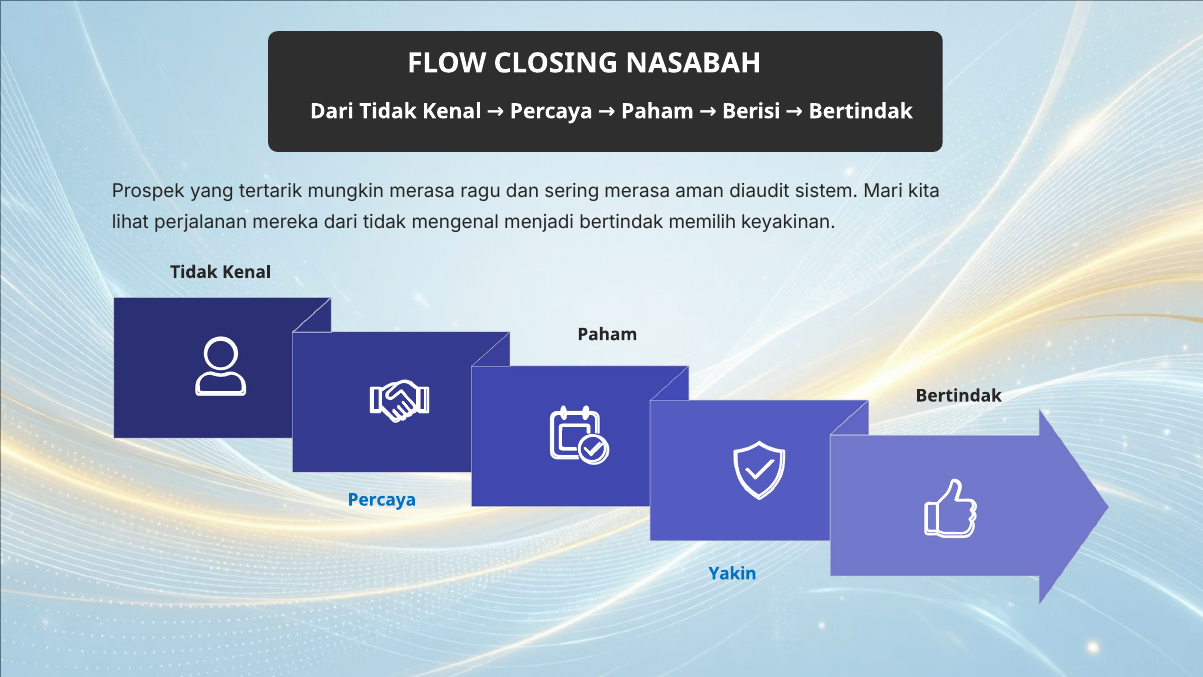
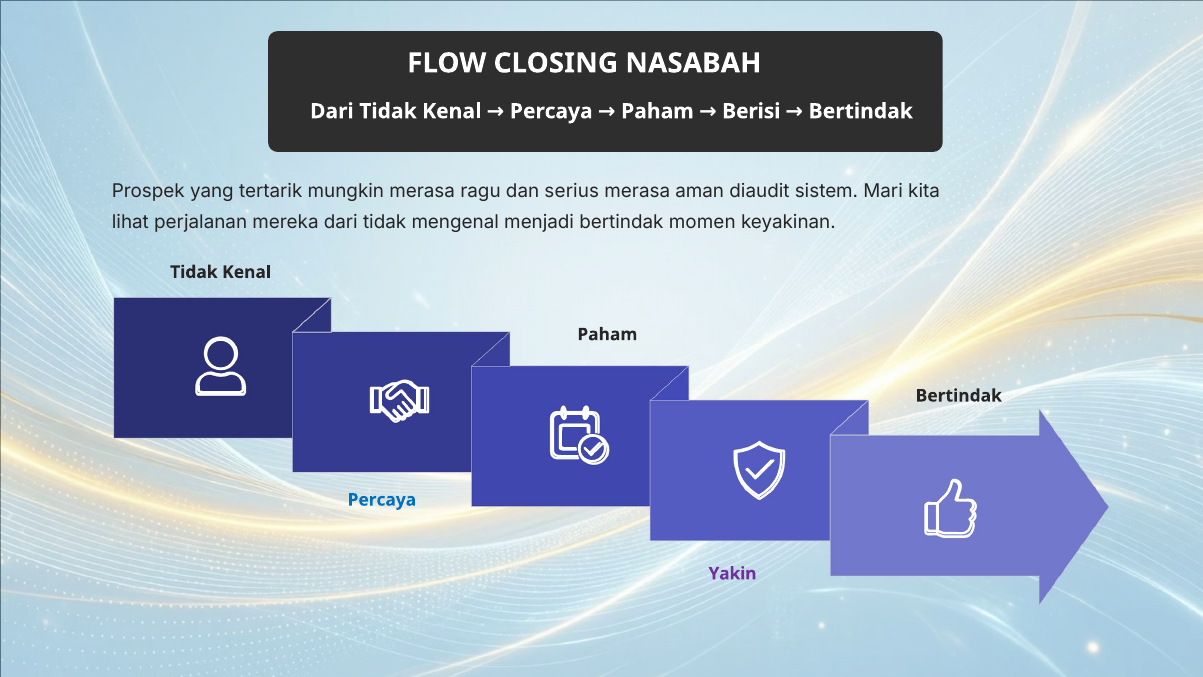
sering: sering -> serius (572, 191)
memilih: memilih -> momen (702, 222)
Yakin colour: blue -> purple (733, 573)
